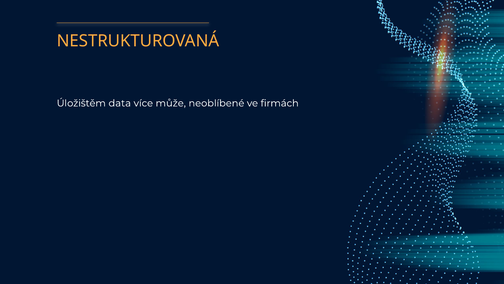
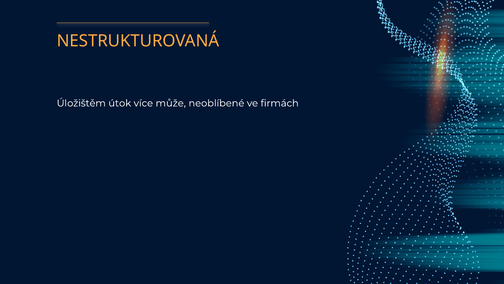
data: data -> útok (120, 103)
